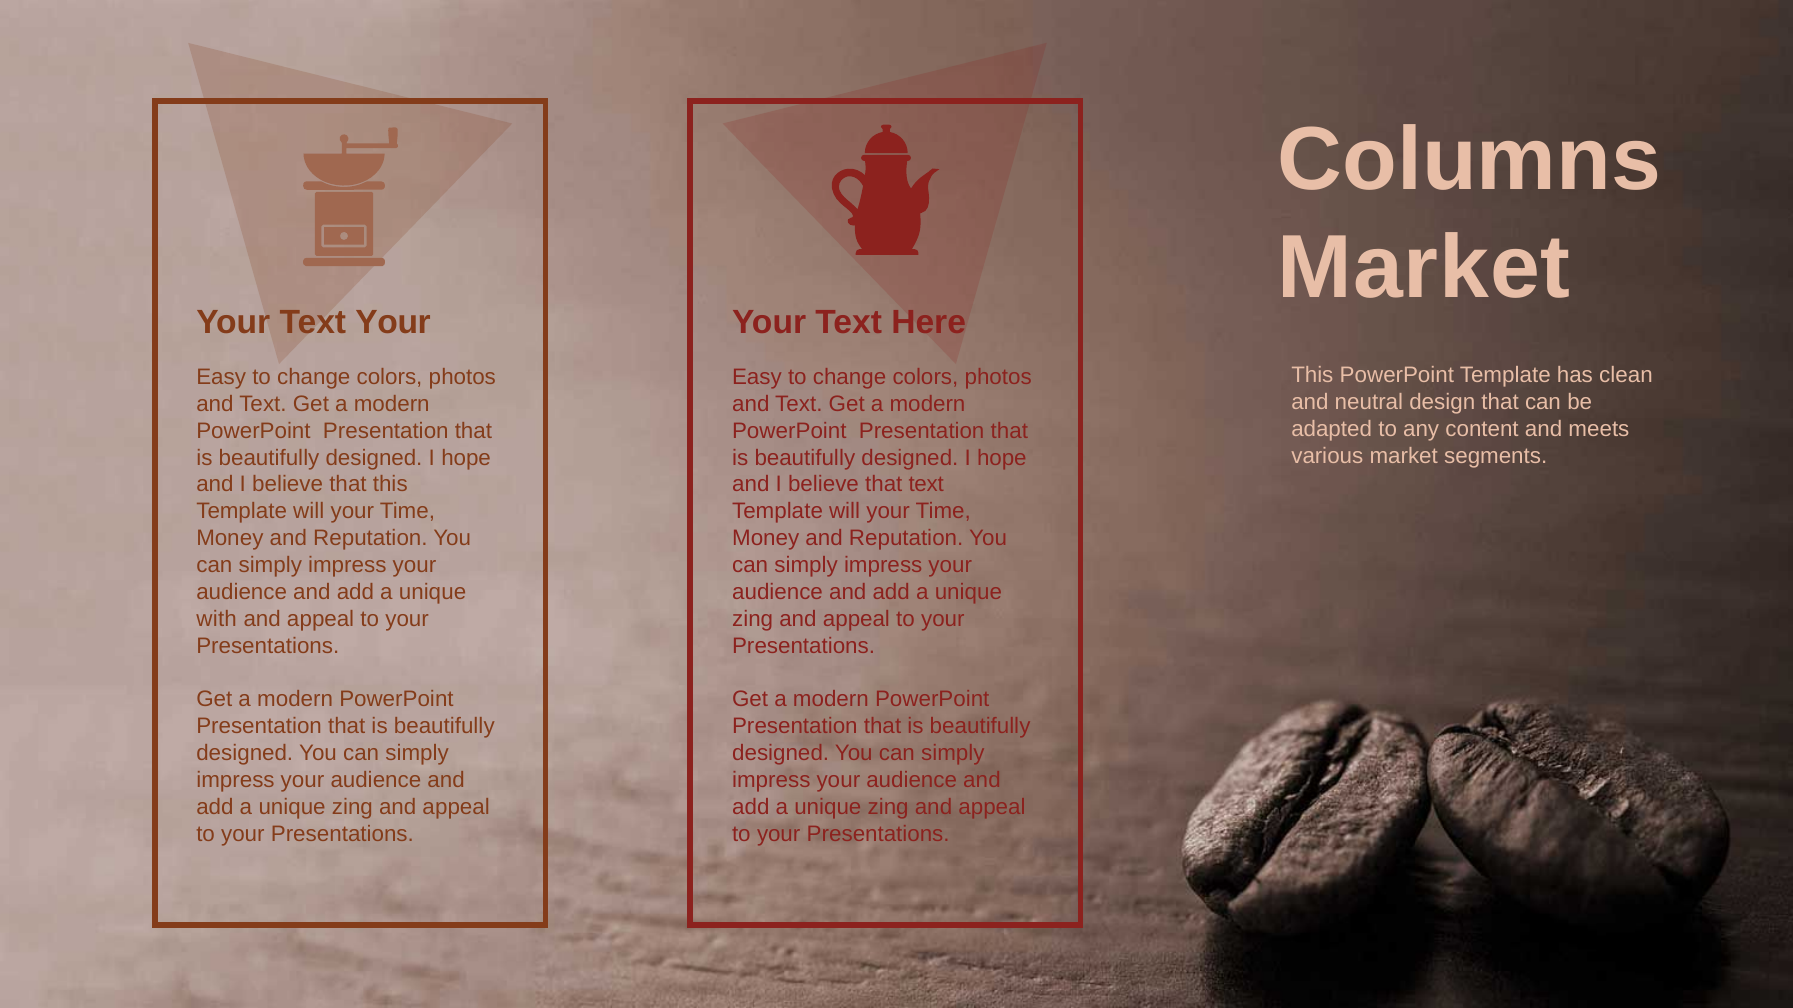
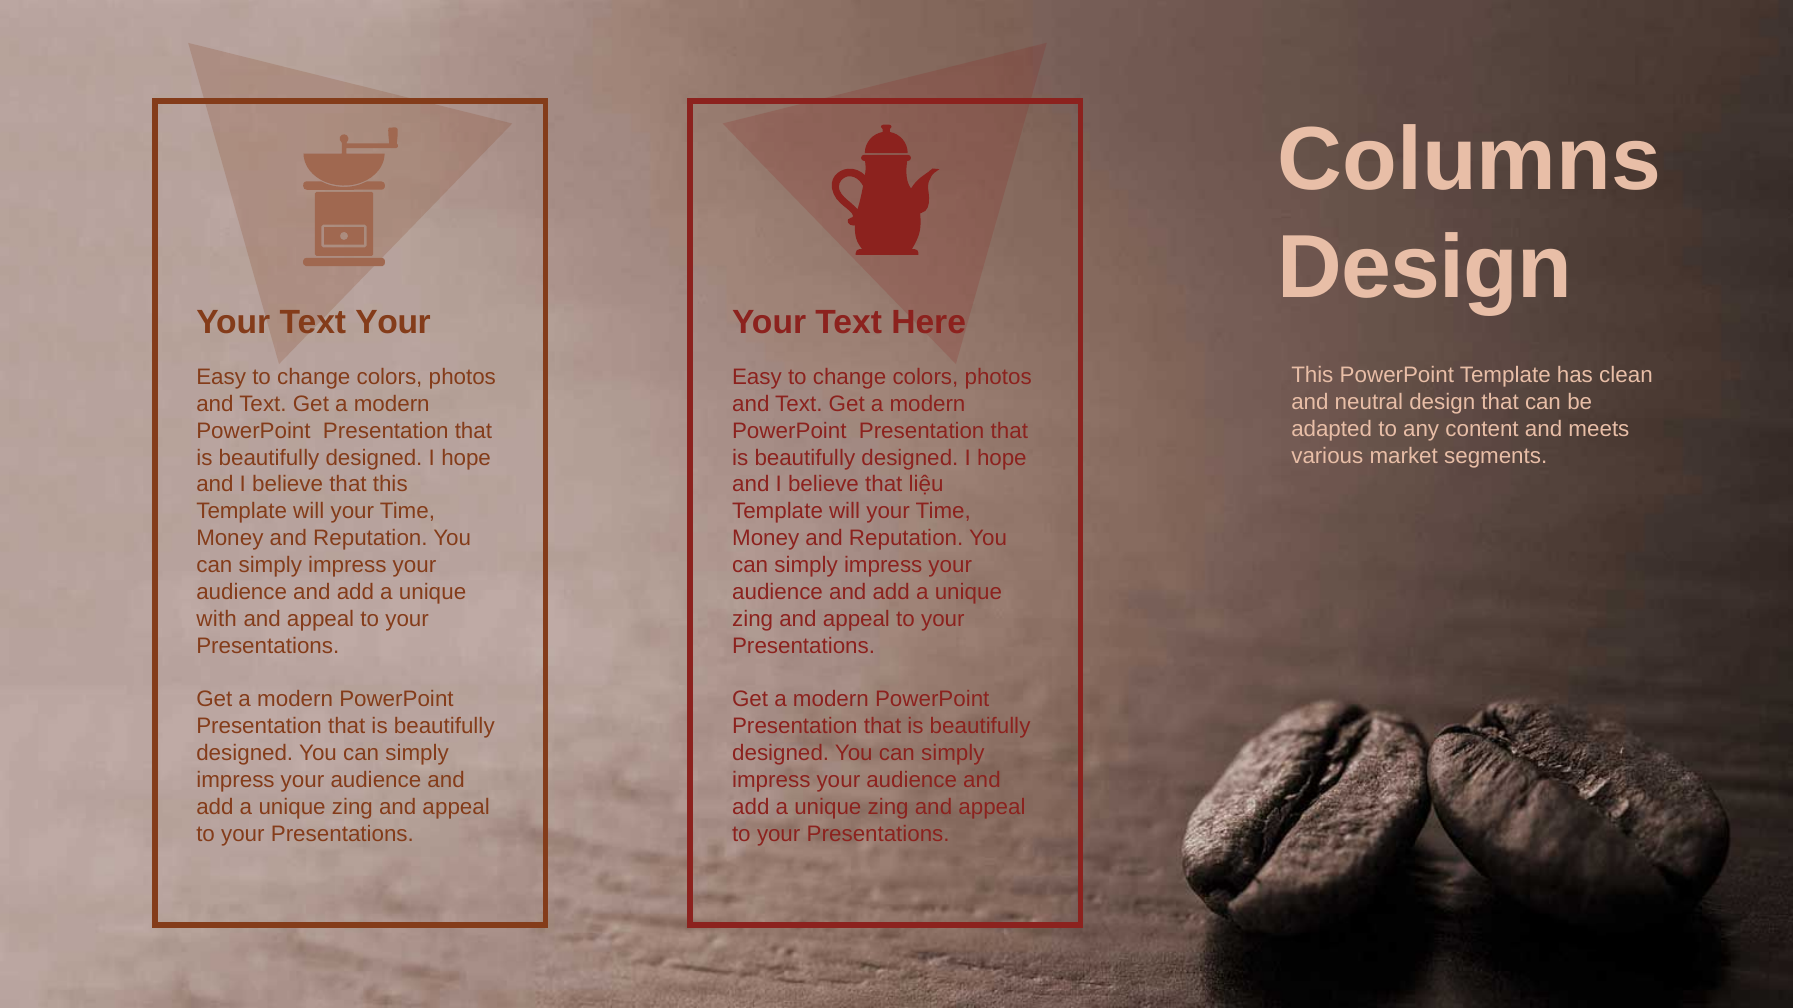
Market: Market -> Design (1425, 268)
that text: text -> liệu (926, 485)
